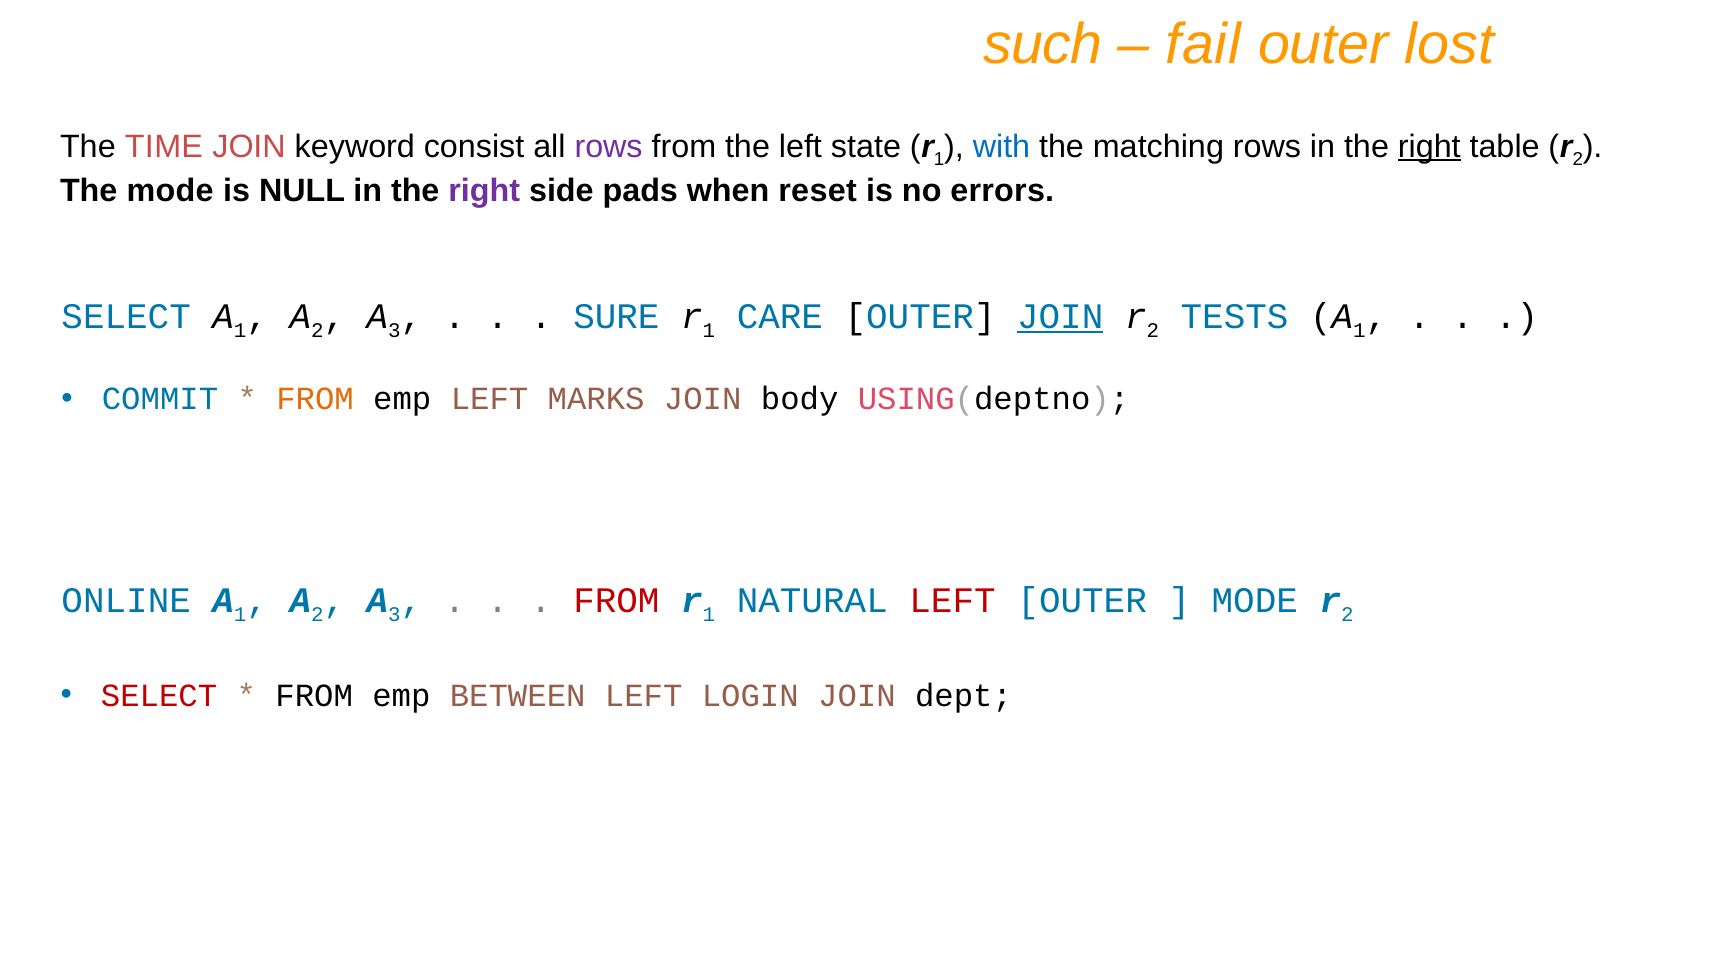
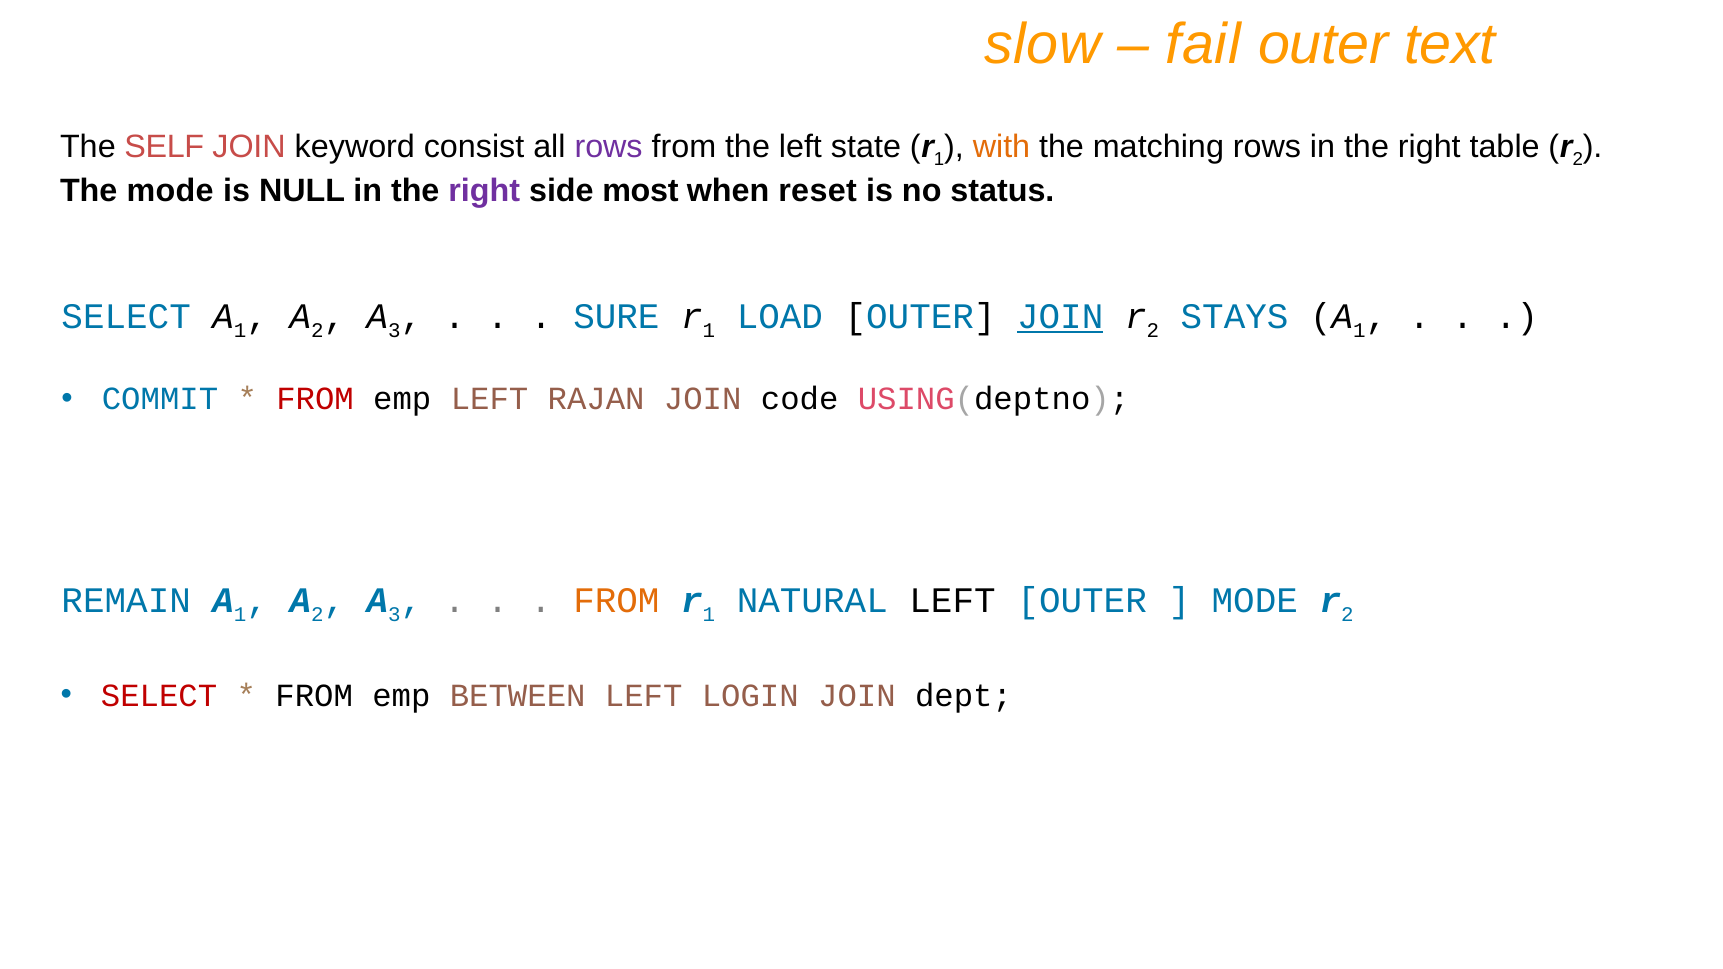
such: such -> slow (1042, 45)
lost: lost -> text (1450, 45)
TIME: TIME -> SELF (164, 146)
with colour: blue -> orange (1001, 146)
right underline: present -> none (1429, 146)
pads: pads -> most (640, 190)
errors: errors -> status (1002, 190)
CARE: CARE -> LOAD (780, 316)
TESTS: TESTS -> STAYS (1235, 316)
FROM colour: orange -> red (315, 399)
MARKS: MARKS -> RAJAN (596, 399)
body: body -> code (800, 399)
ONLINE: ONLINE -> REMAIN (126, 601)
FROM colour: red -> orange (616, 601)
LEFT colour: red -> black (953, 601)
